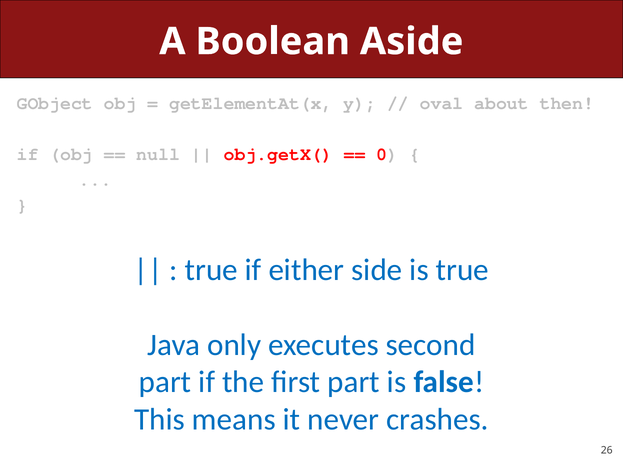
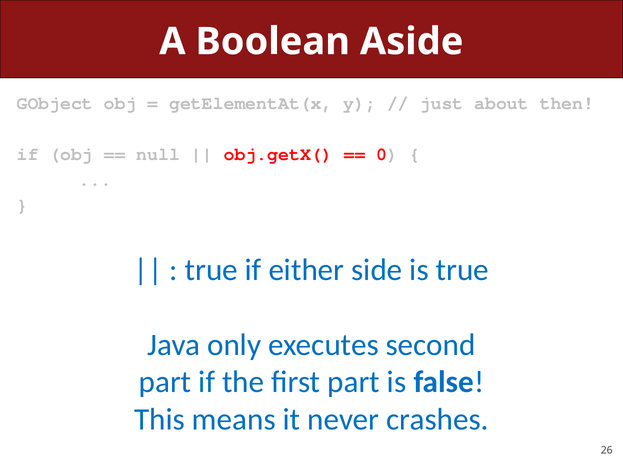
oval: oval -> just (442, 104)
